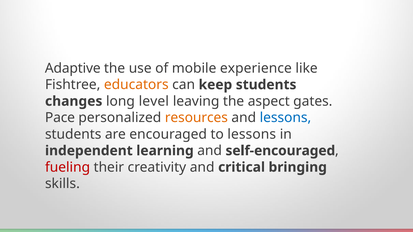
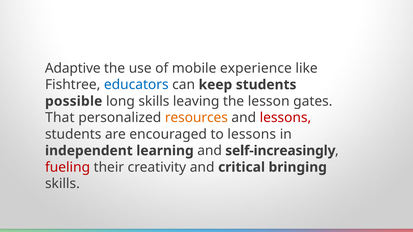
educators colour: orange -> blue (136, 85)
changes: changes -> possible (74, 101)
long level: level -> skills (154, 101)
aspect: aspect -> lesson (269, 101)
Pace: Pace -> That (60, 118)
lessons colour: blue -> red (285, 118)
self-encouraged: self-encouraged -> self-increasingly (280, 151)
